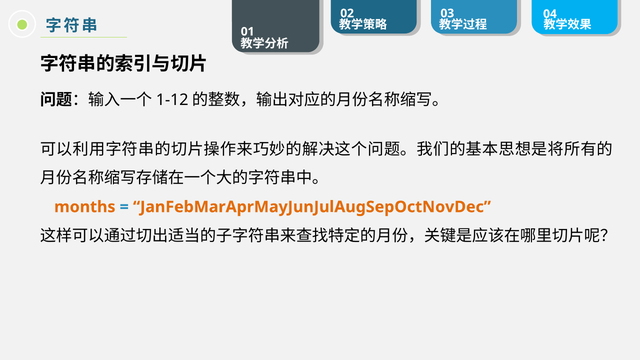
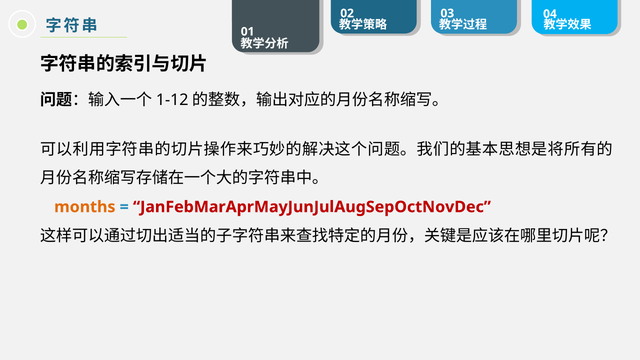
JanFebMarAprMayJunJulAugSepOctNovDec colour: orange -> red (312, 207)
